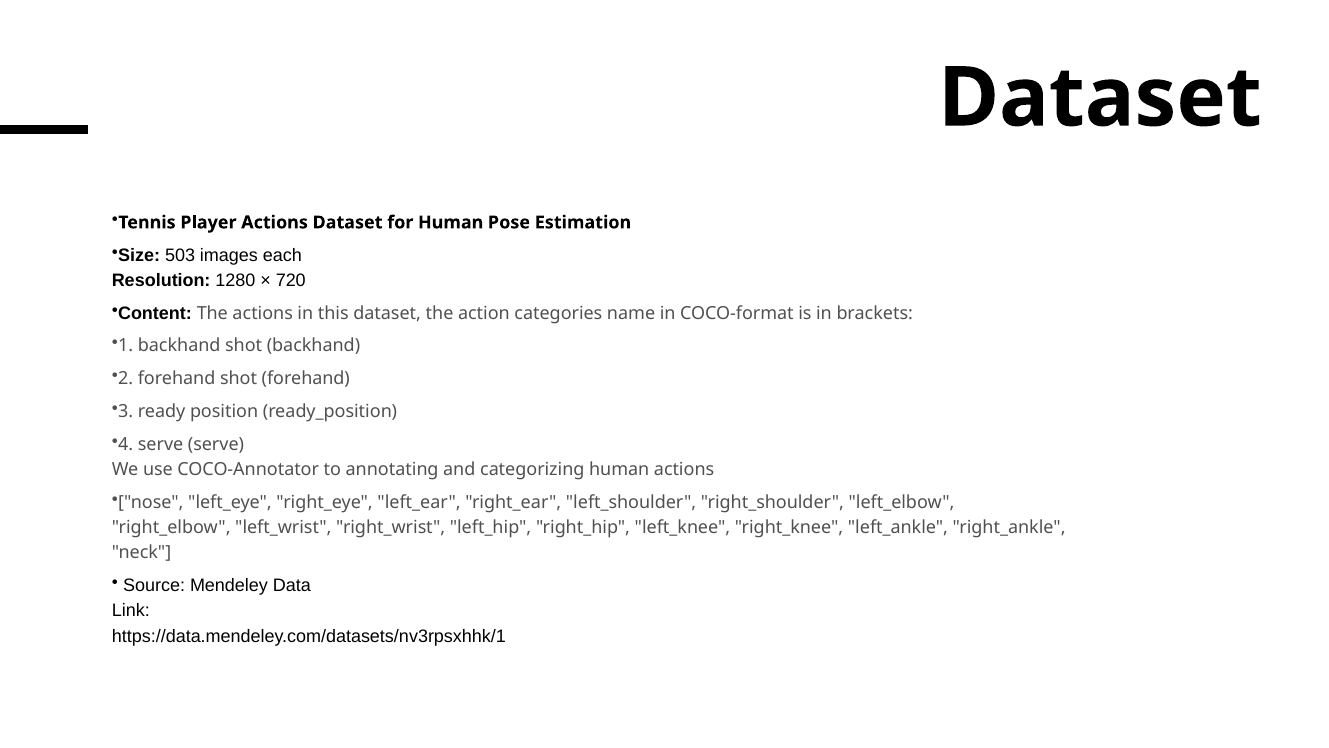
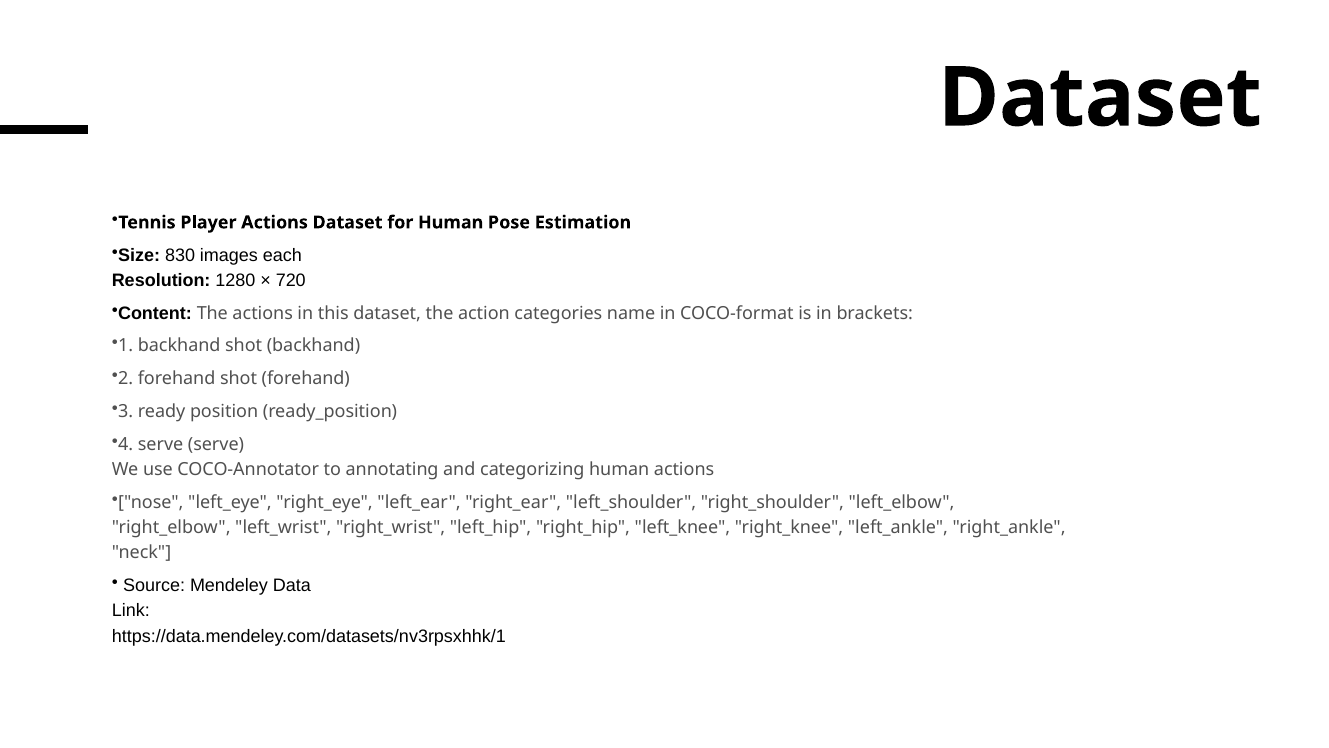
503: 503 -> 830 (180, 255)
